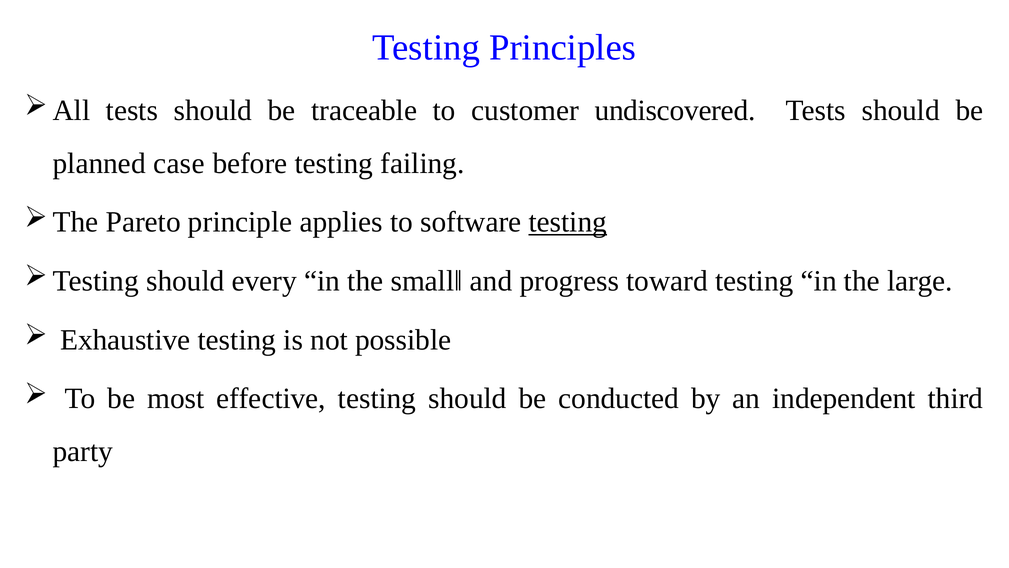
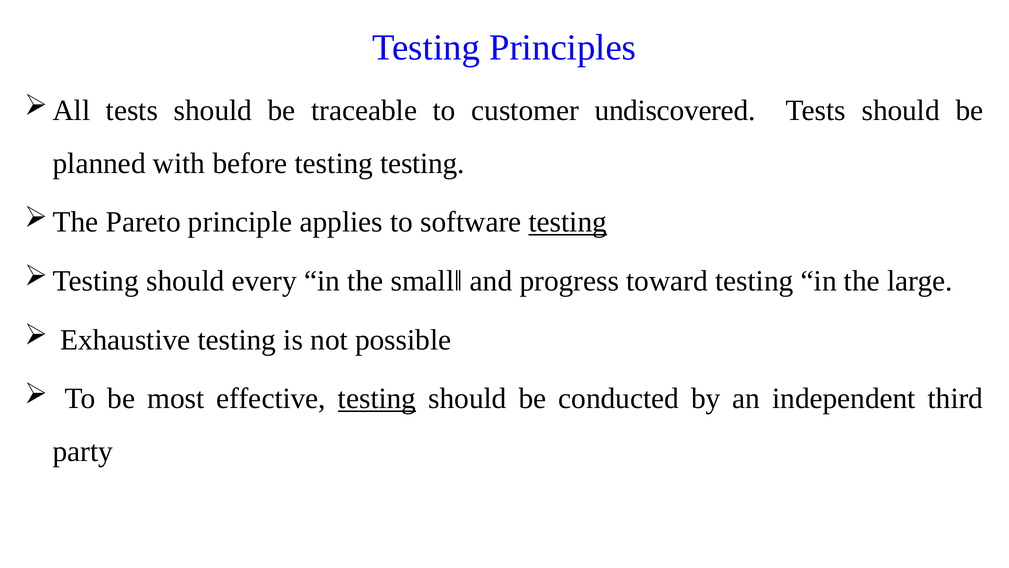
case: case -> with (179, 163)
testing failing: failing -> testing (423, 163)
testing underline: none -> present (377, 398)
